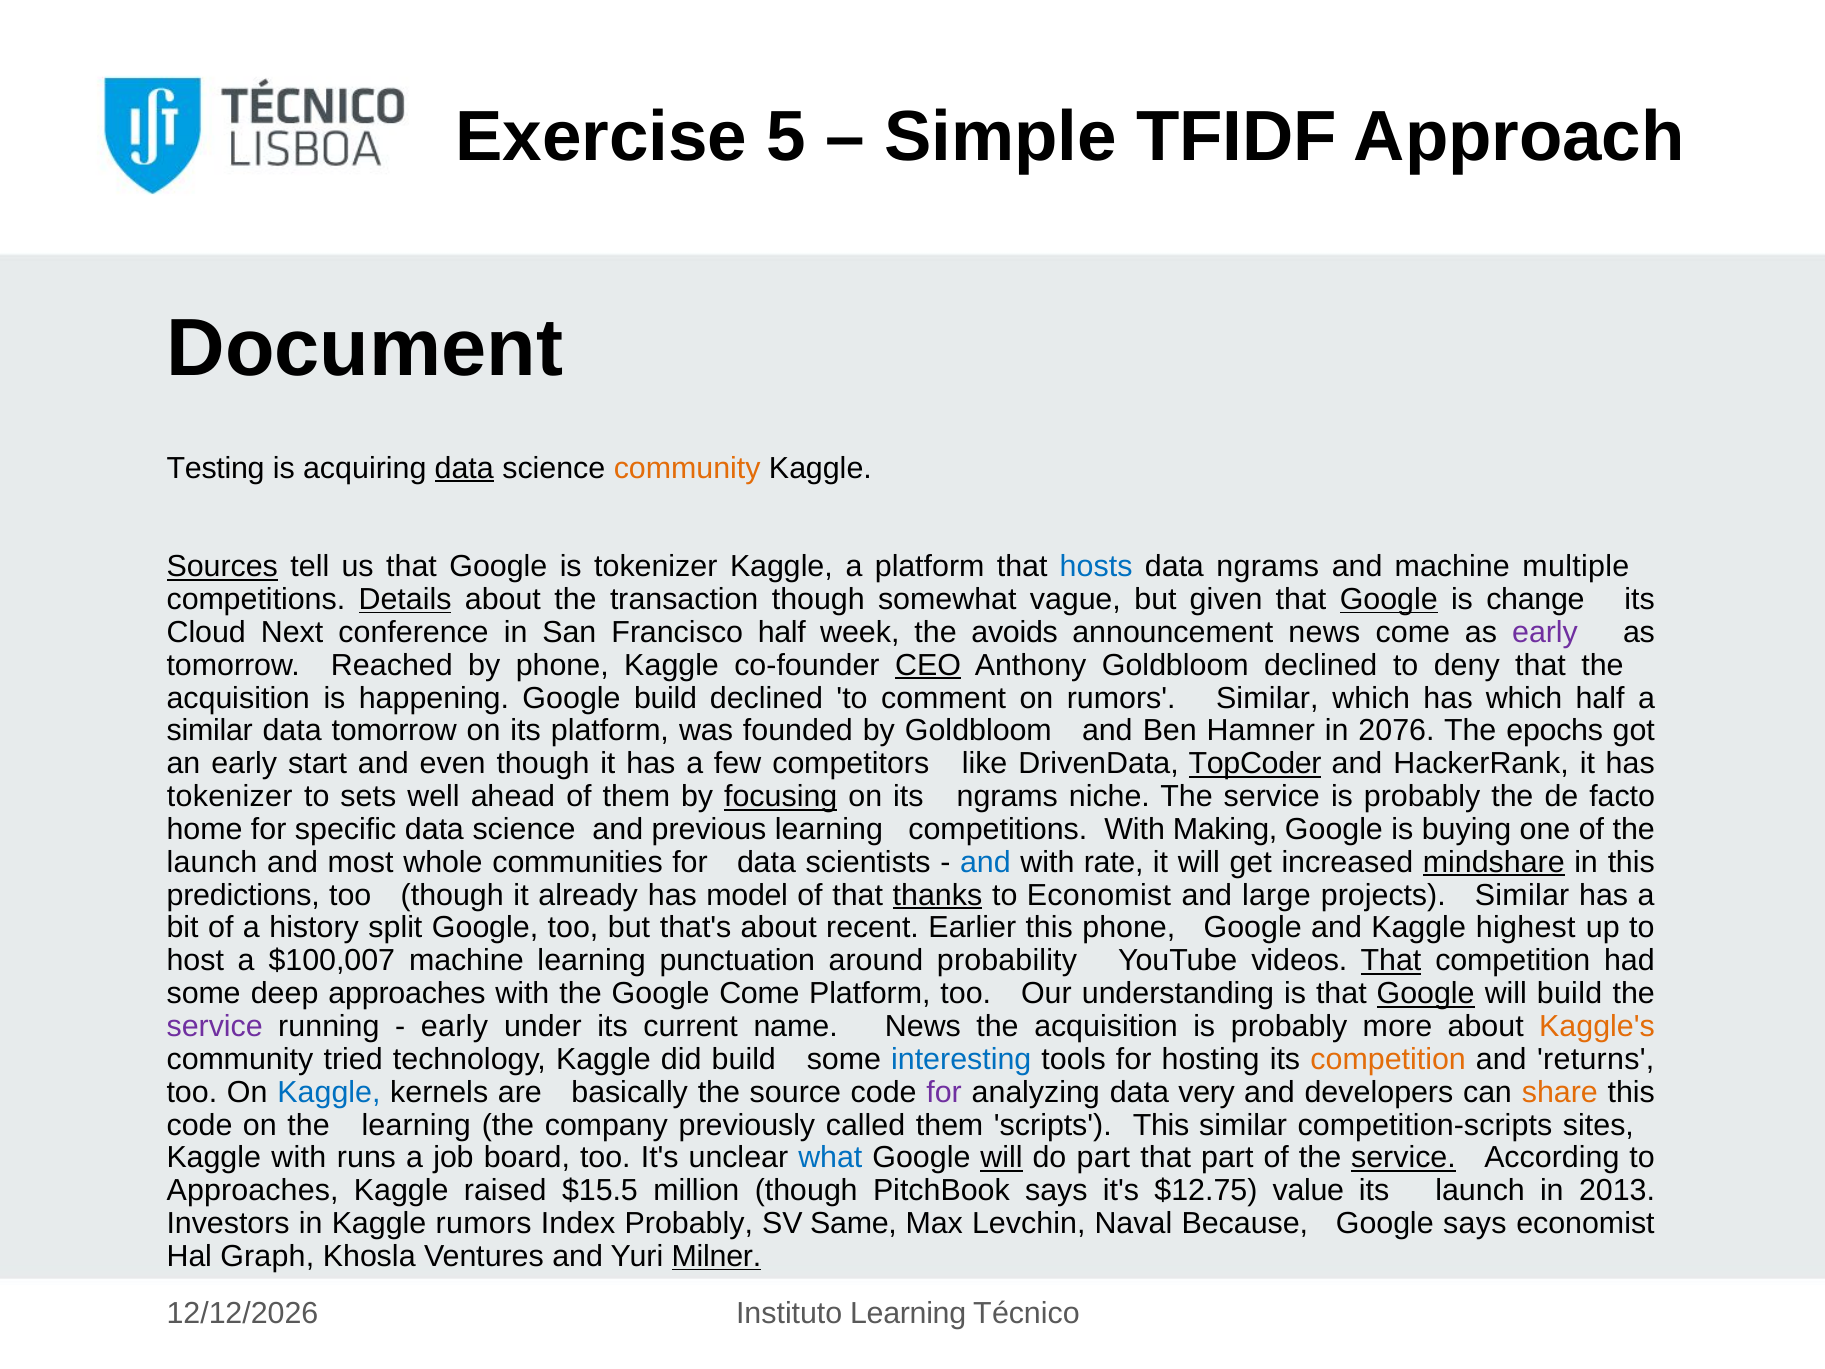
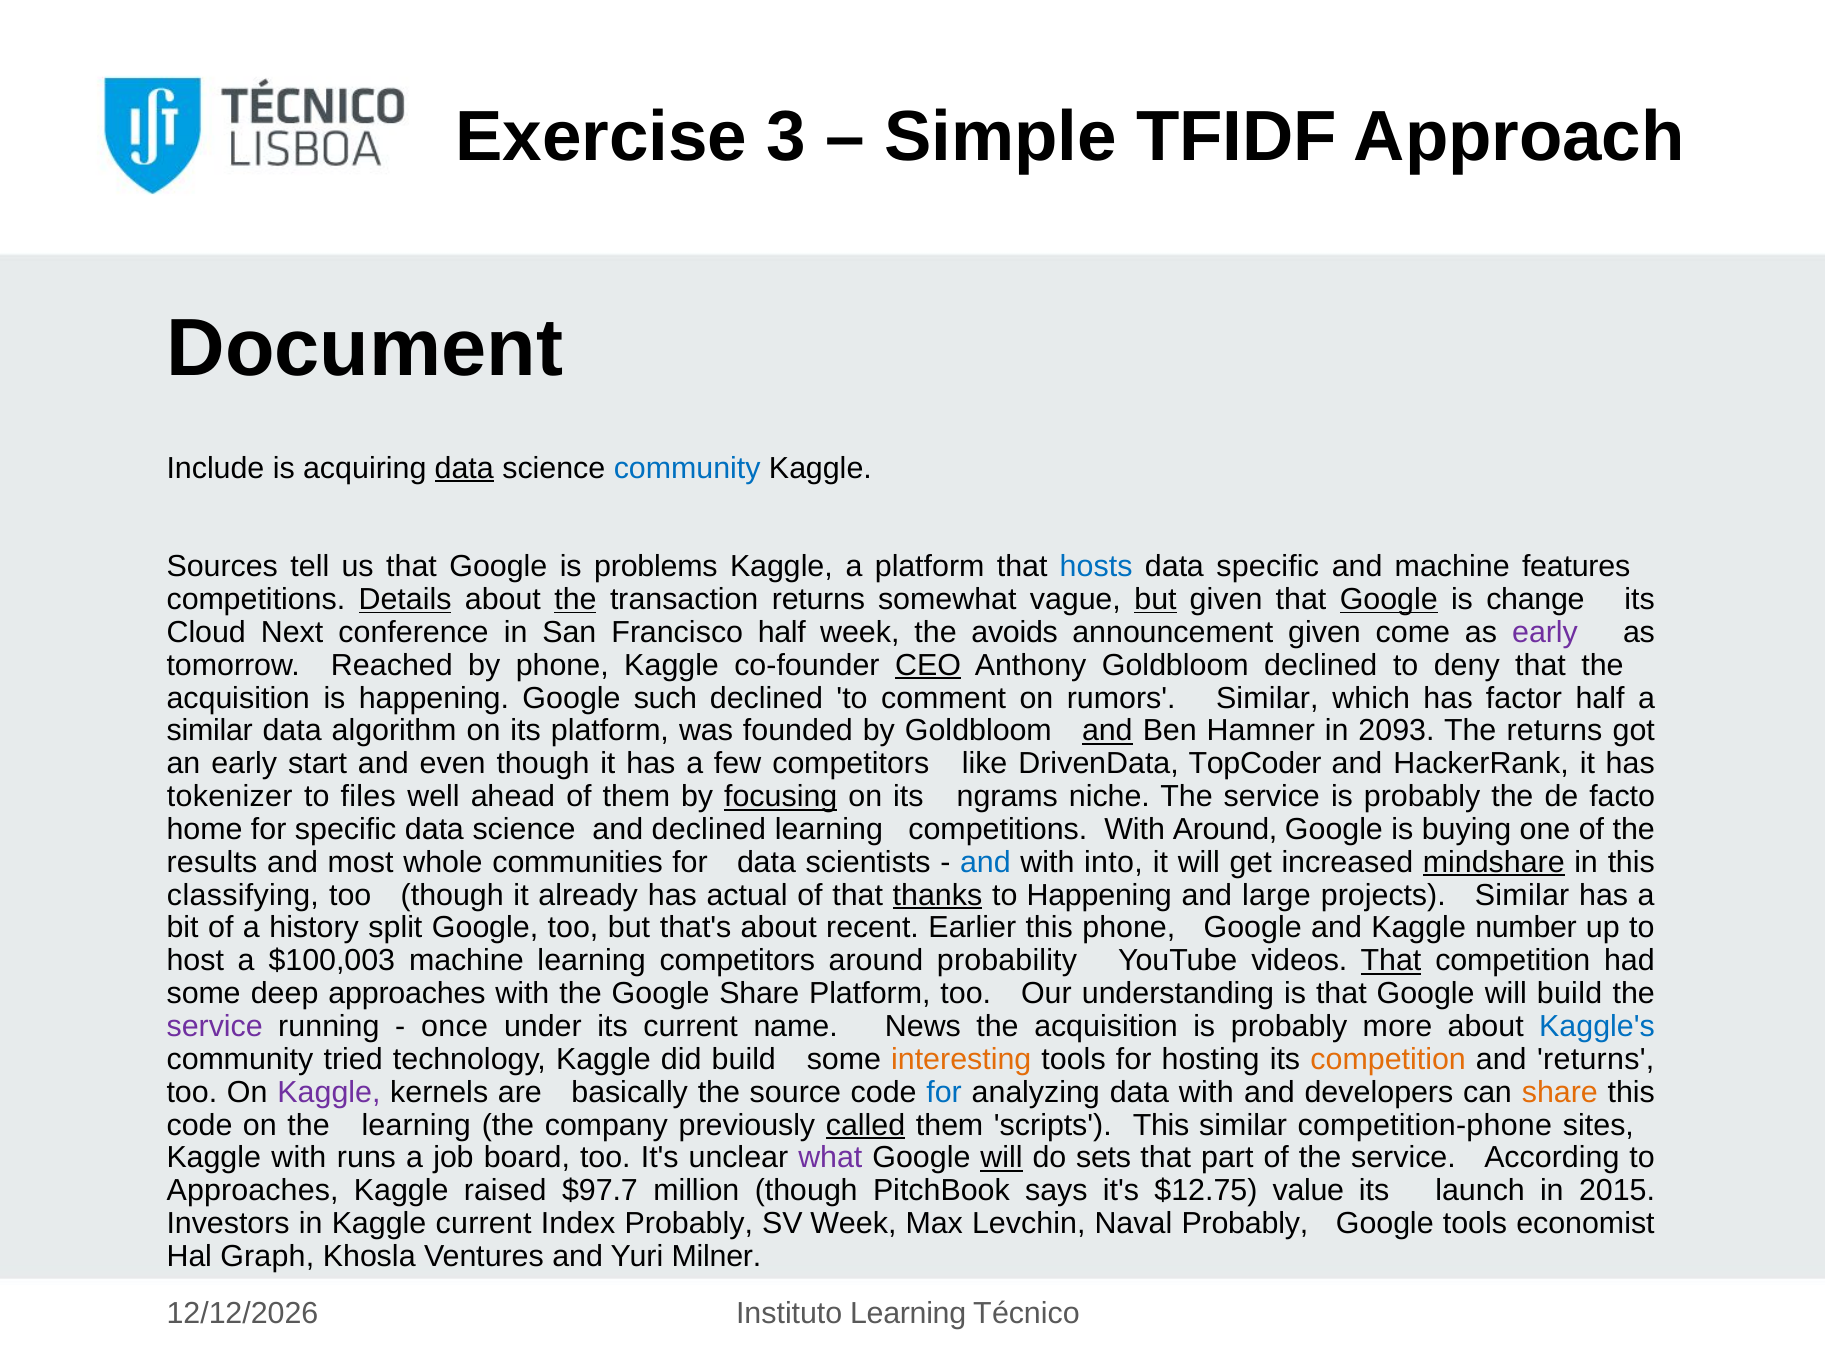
5: 5 -> 3 (786, 138)
Testing: Testing -> Include (215, 468)
community colour: orange -> blue (687, 468)
Sources underline: present -> none (222, 567)
is tokenizer: tokenizer -> problems (656, 567)
data ngrams: ngrams -> specific (1268, 567)
multiple: multiple -> features (1576, 567)
the underline: none -> present (575, 599)
transaction though: though -> returns (818, 599)
but underline: none -> present (1155, 599)
announcement news: news -> given (1324, 632)
Google build: build -> such (665, 698)
has which: which -> factor (1524, 698)
data tomorrow: tomorrow -> algorithm (394, 731)
and underline: none -> present (1107, 731)
2076: 2076 -> 2093 (1397, 731)
The epochs: epochs -> returns (1554, 731)
TopCoder underline: present -> none (1255, 764)
sets: sets -> files (368, 796)
and previous: previous -> declined (709, 829)
With Making: Making -> Around (1225, 829)
launch: launch -> results (212, 862)
rate: rate -> into (1113, 862)
predictions: predictions -> classifying (243, 895)
model: model -> actual (747, 895)
to Economist: Economist -> Happening (1099, 895)
highest: highest -> number (1526, 928)
$100,007: $100,007 -> $100,003 (332, 961)
learning punctuation: punctuation -> competitors (737, 961)
Google Come: Come -> Share (759, 993)
Google underline: present -> none (1426, 993)
early: early -> once (455, 1026)
Kaggle's colour: orange -> blue (1597, 1026)
interesting colour: blue -> orange (961, 1059)
Kaggle colour: blue -> purple (329, 1092)
for colour: purple -> blue (944, 1092)
data very: very -> with (1206, 1092)
called underline: none -> present (866, 1125)
competition-scripts: competition-scripts -> competition-phone (1425, 1125)
what colour: blue -> purple (830, 1158)
do part: part -> sets (1104, 1158)
service underline: present -> none (1403, 1158)
$15.5: $15.5 -> $97.7 (600, 1190)
2013: 2013 -> 2015 (1617, 1190)
Kaggle rumors: rumors -> current (484, 1223)
SV Same: Same -> Week (853, 1223)
Naval Because: Because -> Probably (1245, 1223)
Google says: says -> tools (1475, 1223)
Milner underline: present -> none (716, 1256)
